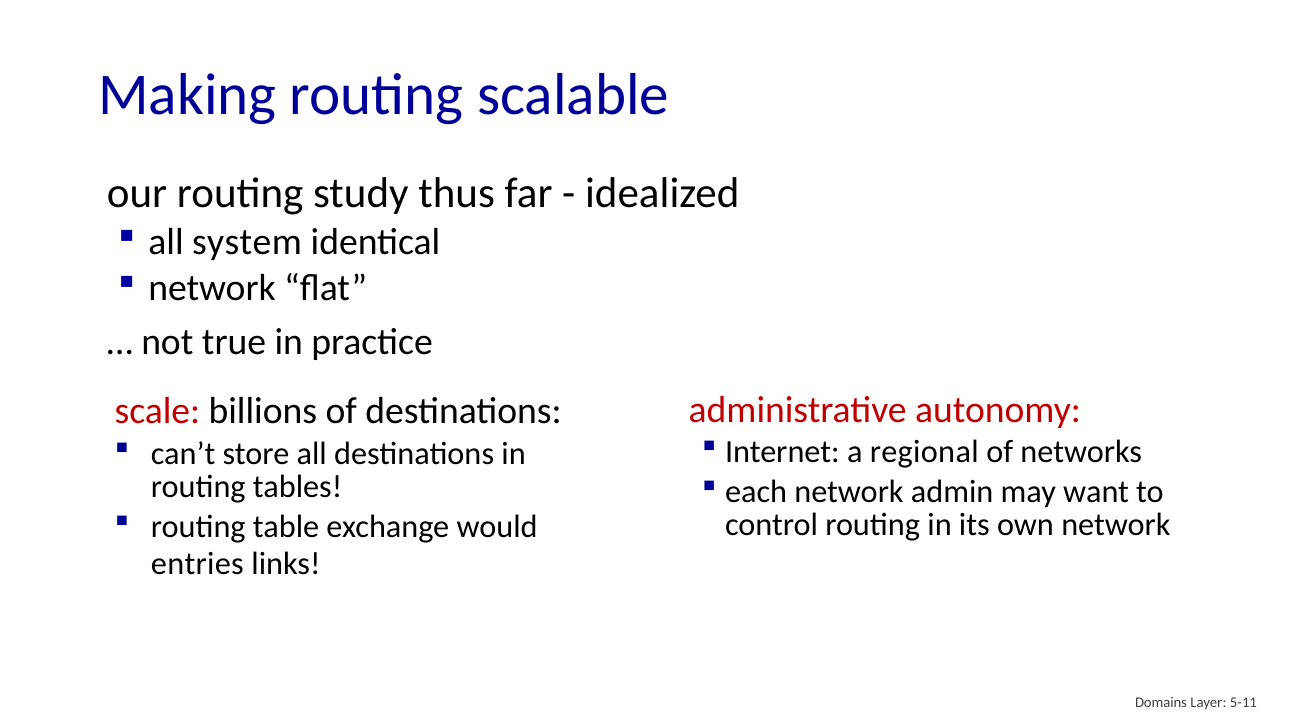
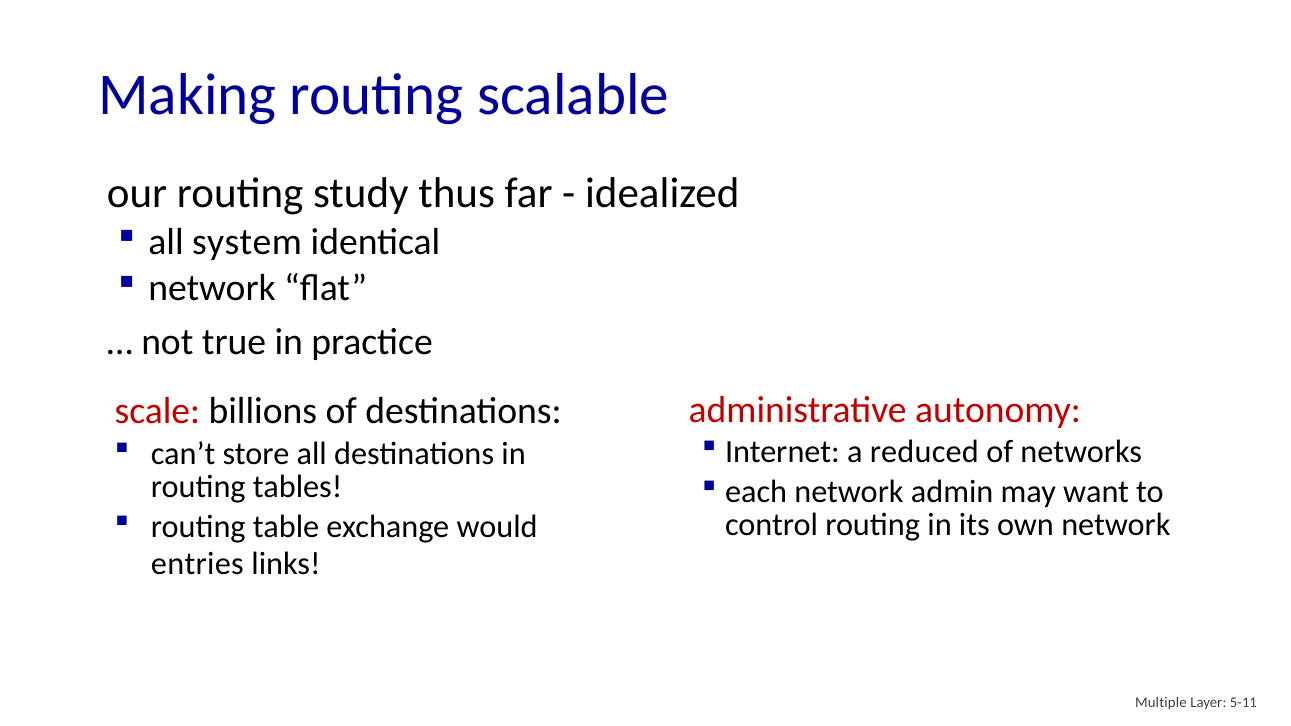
regional: regional -> reduced (924, 452)
Domains: Domains -> Multiple (1161, 702)
